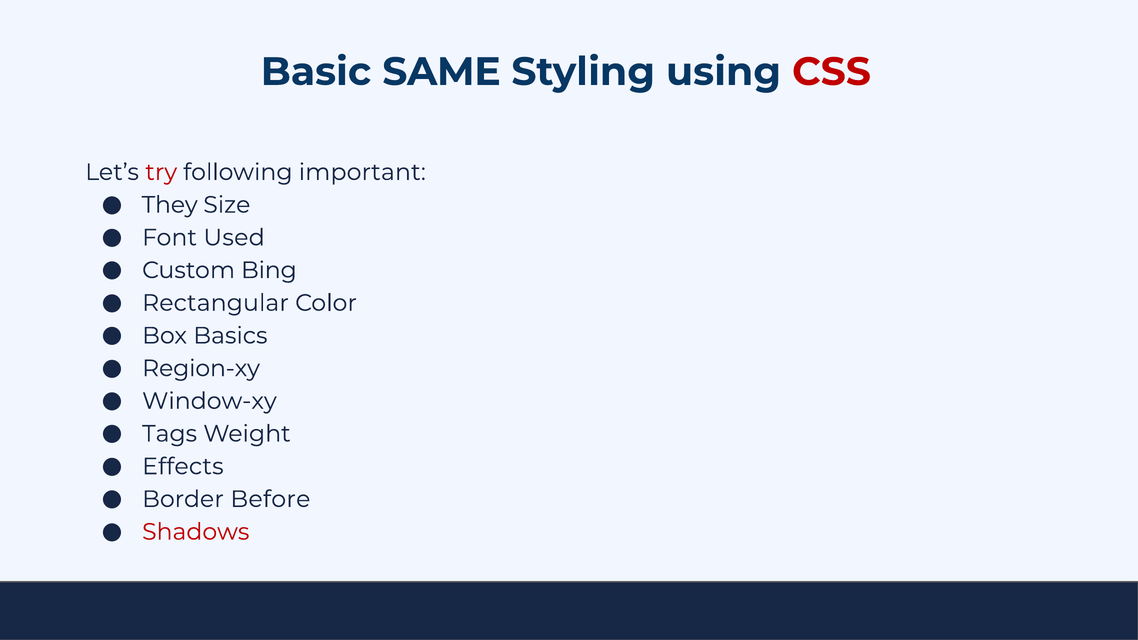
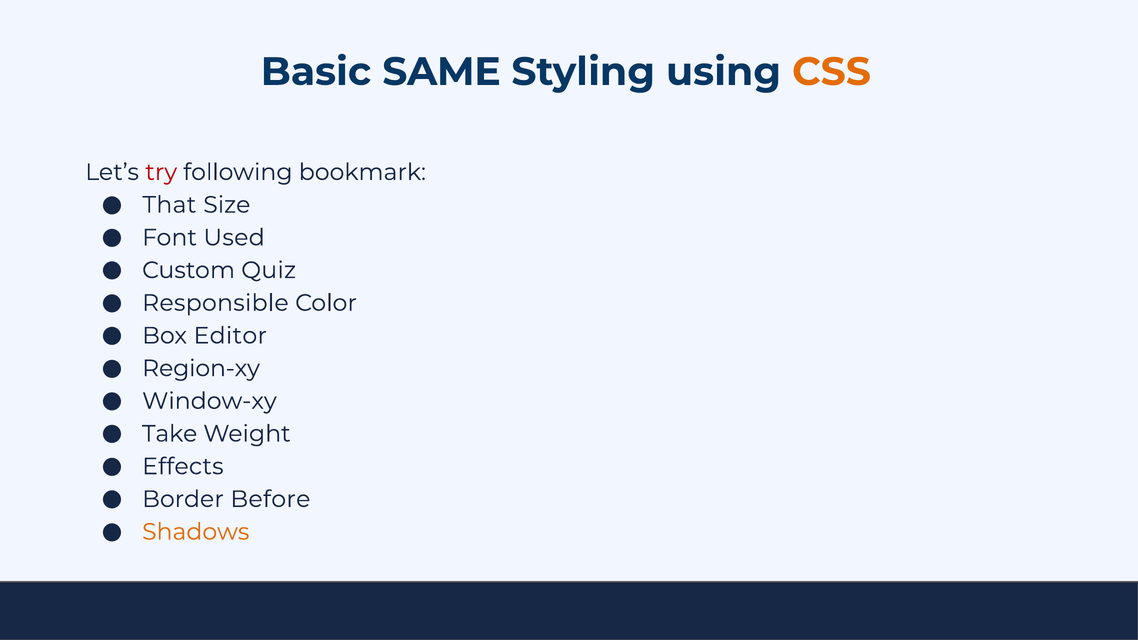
CSS colour: red -> orange (832, 72)
important: important -> bookmark (362, 172)
They: They -> That (169, 205)
Bing: Bing -> Quiz (269, 270)
Rectangular: Rectangular -> Responsible (215, 303)
Basics: Basics -> Editor (230, 336)
Tags: Tags -> Take (170, 434)
Shadows colour: red -> orange (196, 532)
